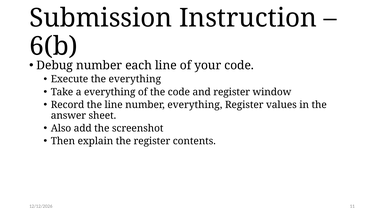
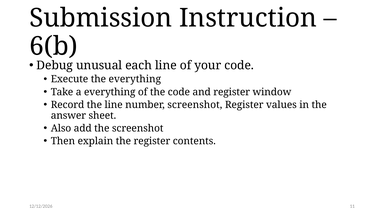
Debug number: number -> unusual (99, 65)
number everything: everything -> screenshot (195, 105)
